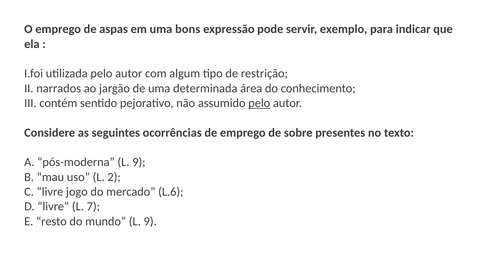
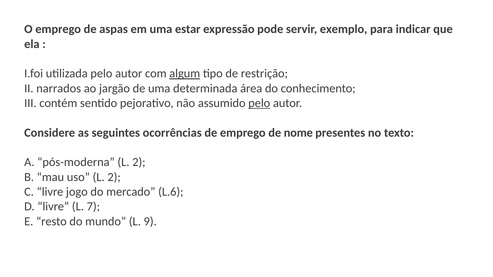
bons: bons -> estar (188, 29)
algum underline: none -> present (185, 74)
sobre: sobre -> nome (298, 133)
pós-moderna L 9: 9 -> 2 (139, 162)
